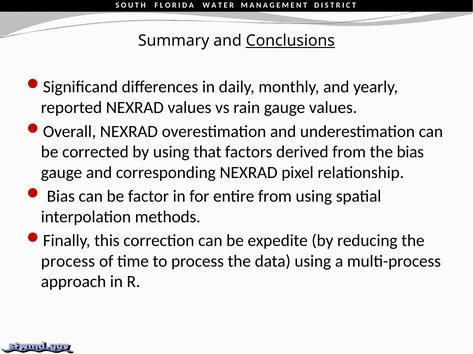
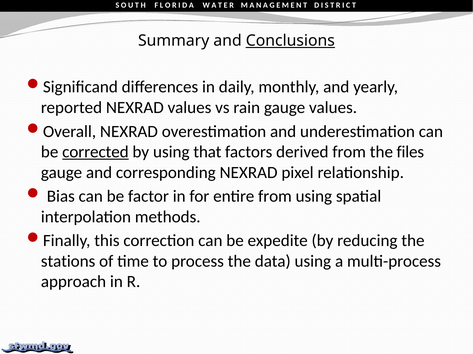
corrected underline: none -> present (95, 152)
the bias: bias -> files (410, 152)
process: process -> stations (68, 262)
